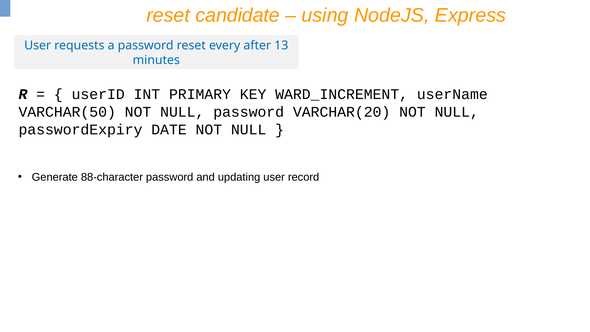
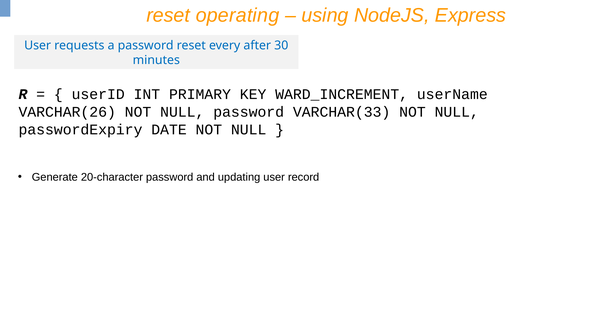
candidate: candidate -> operating (238, 15)
13: 13 -> 30 (281, 45)
VARCHAR(50: VARCHAR(50 -> VARCHAR(26 (67, 112)
VARCHAR(20: VARCHAR(20 -> VARCHAR(33 (342, 112)
88-character: 88-character -> 20-character (112, 177)
